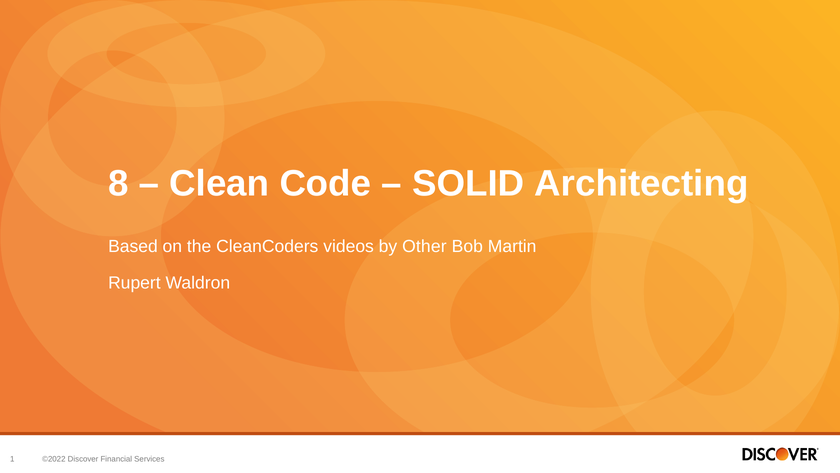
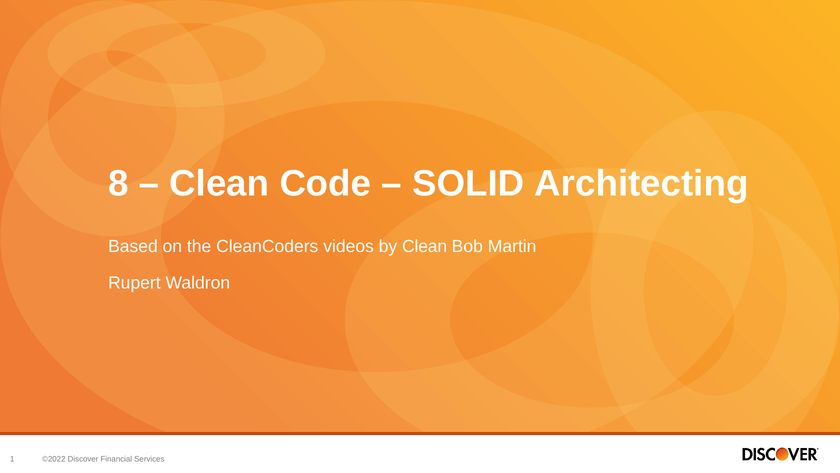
by Other: Other -> Clean (425, 246)
